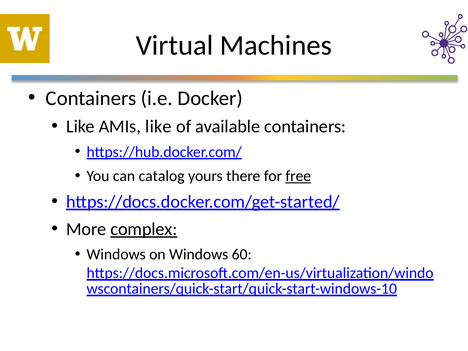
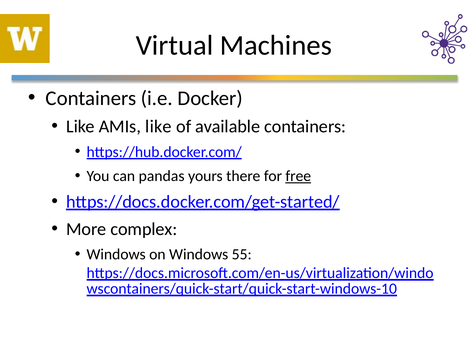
catalog: catalog -> pandas (162, 176)
complex underline: present -> none (144, 229)
60: 60 -> 55 (242, 254)
